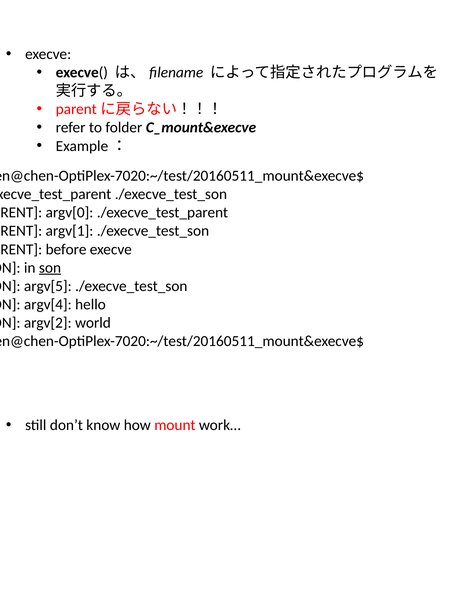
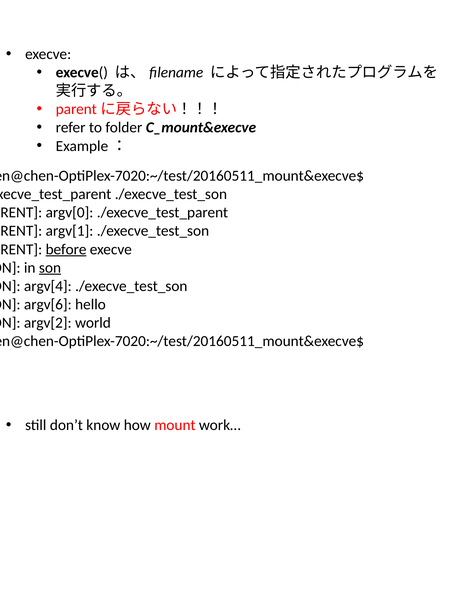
before underline: none -> present (66, 249)
argv[5: argv[5 -> argv[4 (48, 286)
argv[4: argv[4 -> argv[6 (48, 304)
